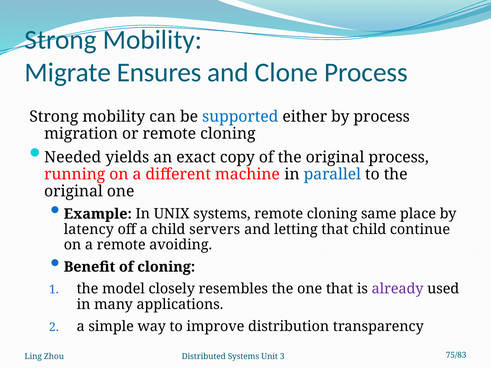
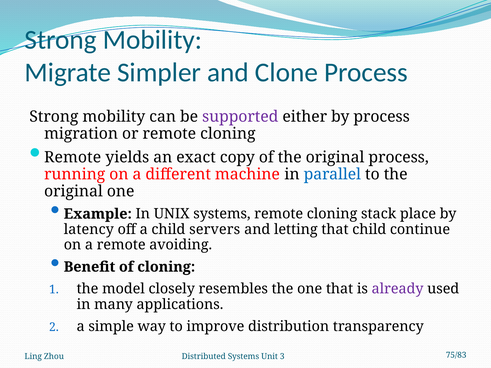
Ensures: Ensures -> Simpler (159, 72)
supported colour: blue -> purple (240, 117)
Needed: Needed -> Remote (73, 158)
same: same -> stack (379, 214)
